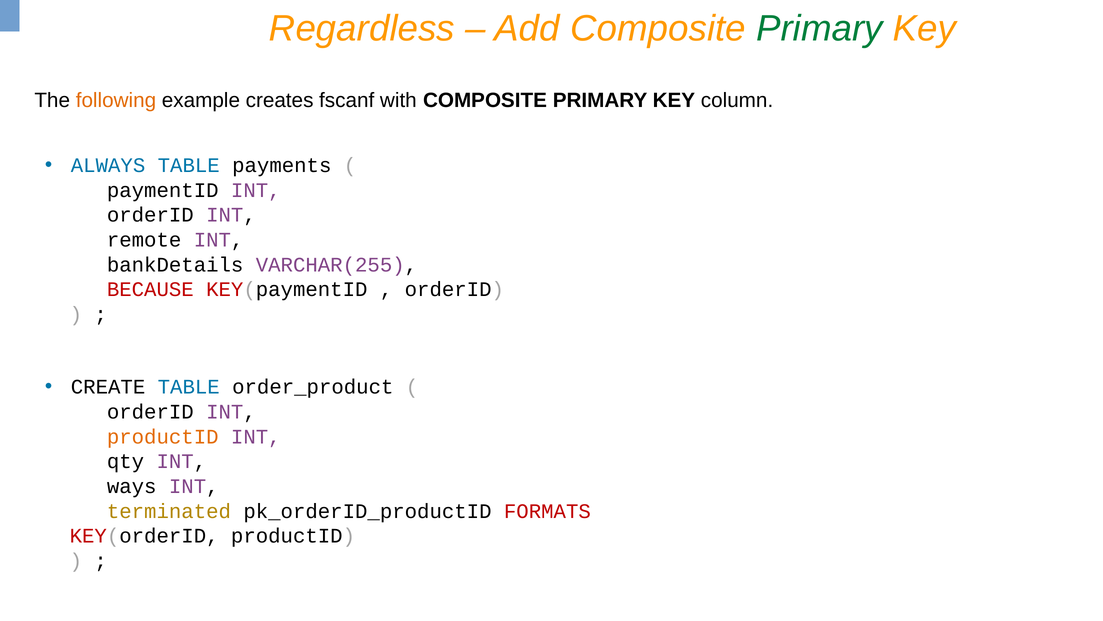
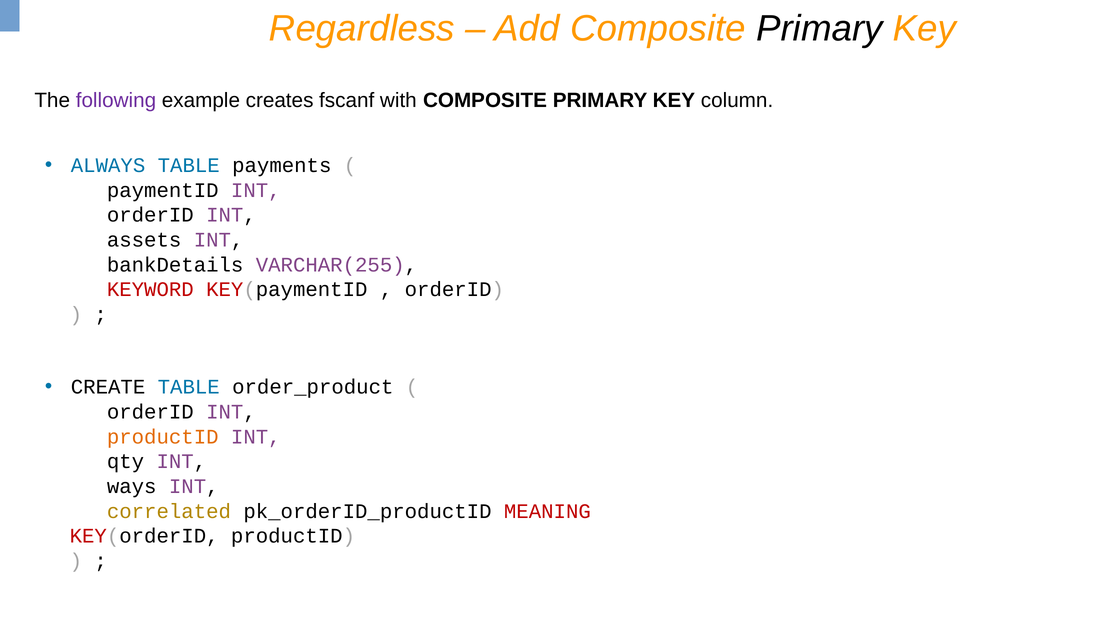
Primary colour: green -> black (819, 29)
following colour: orange -> purple (116, 100)
remote: remote -> assets (144, 240)
BECAUSE: BECAUSE -> KEYWORD (150, 289)
terminated: terminated -> correlated (169, 511)
FORMATS: FORMATS -> MEANING (547, 511)
